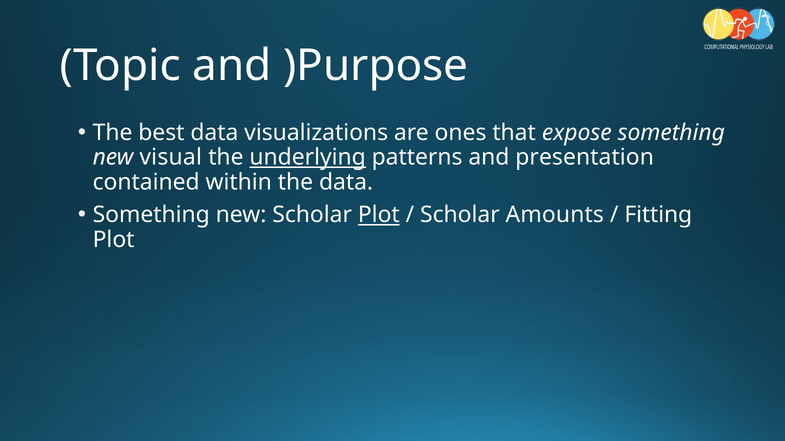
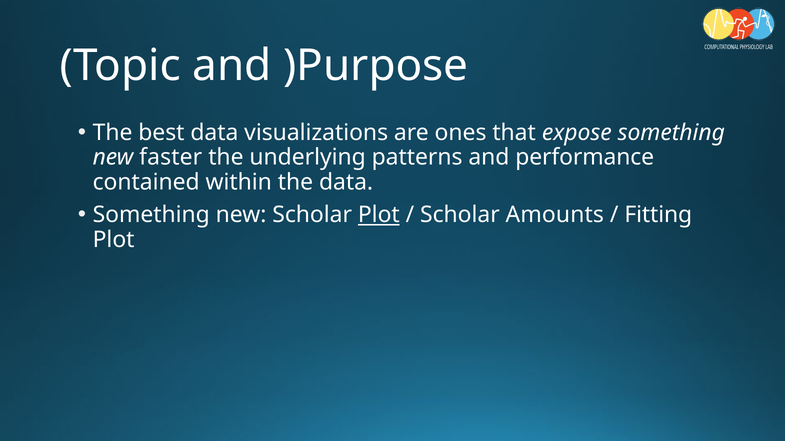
visual: visual -> faster (171, 157)
underlying underline: present -> none (308, 157)
presentation: presentation -> performance (585, 157)
